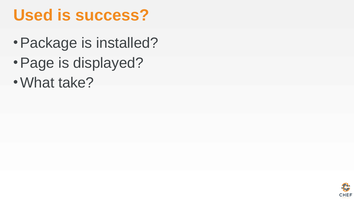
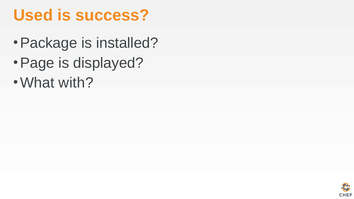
take: take -> with (76, 83)
